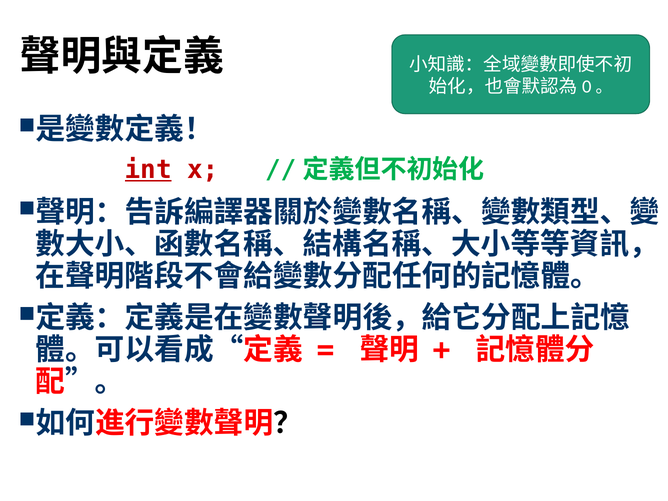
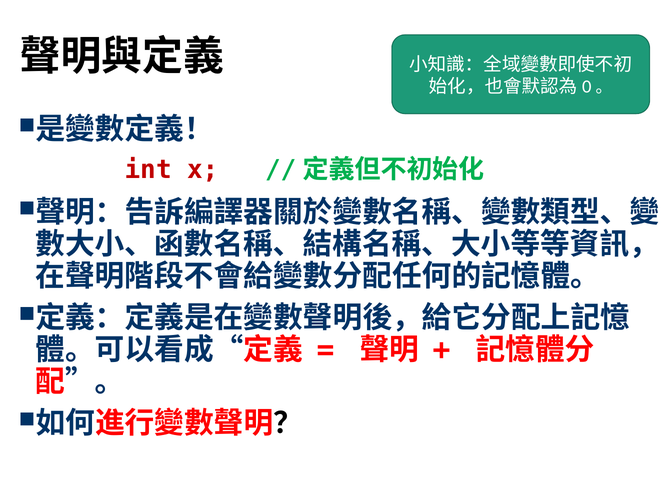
int underline: present -> none (148, 170)
